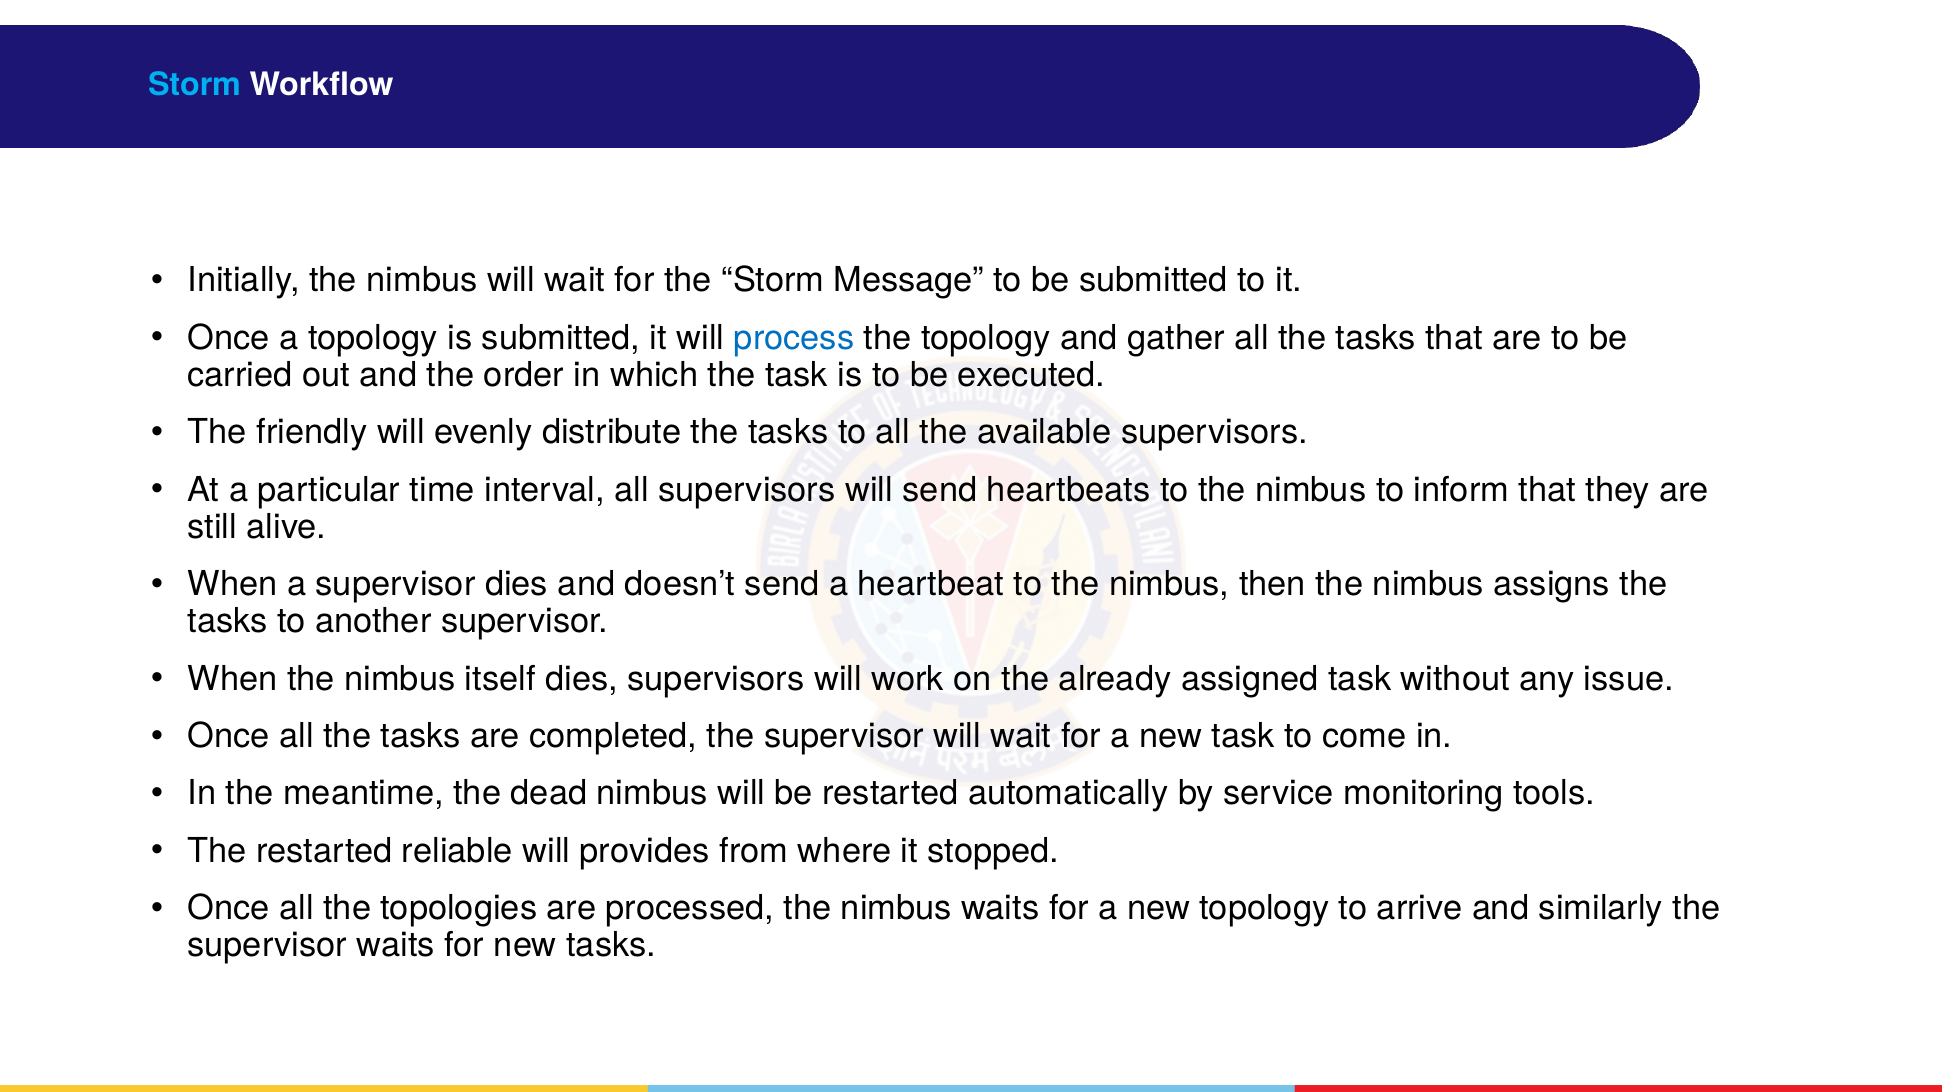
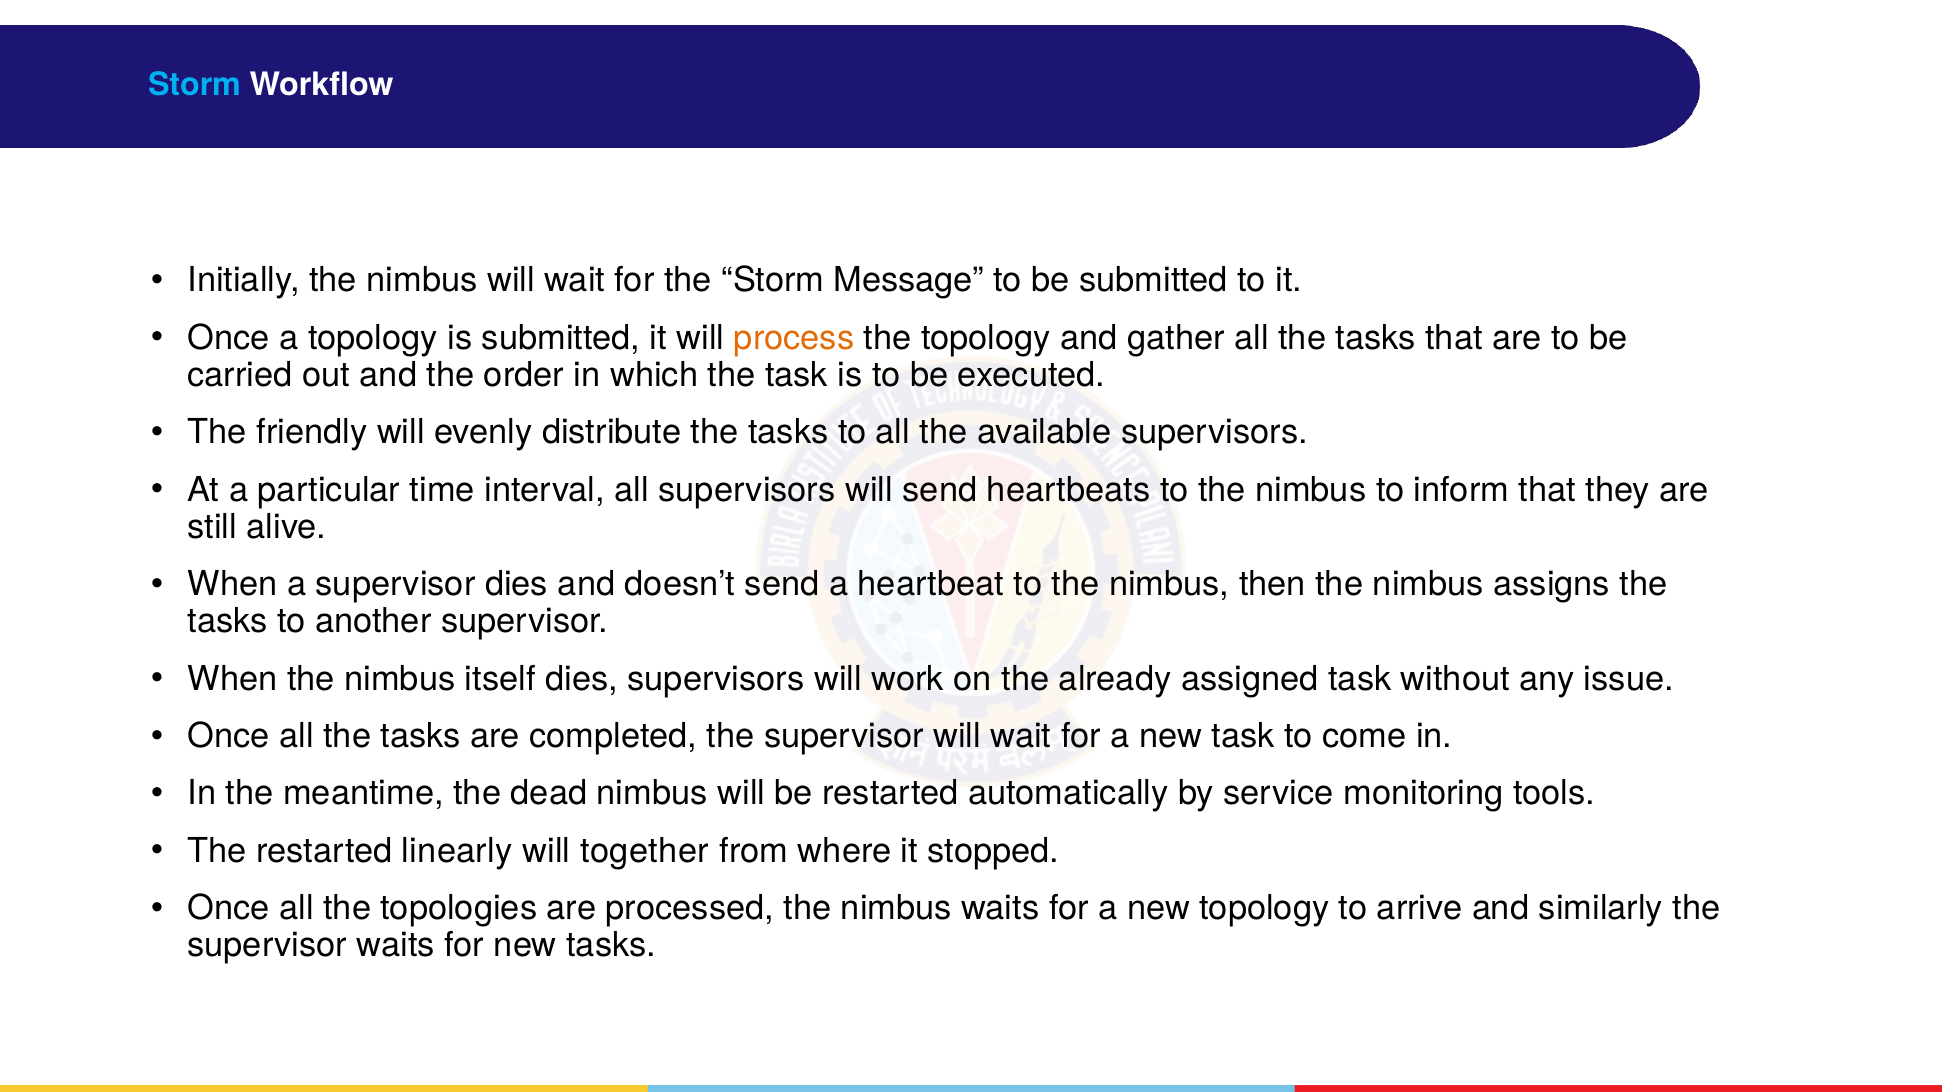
process colour: blue -> orange (794, 338)
reliable: reliable -> linearly (457, 851)
provides: provides -> together (645, 851)
